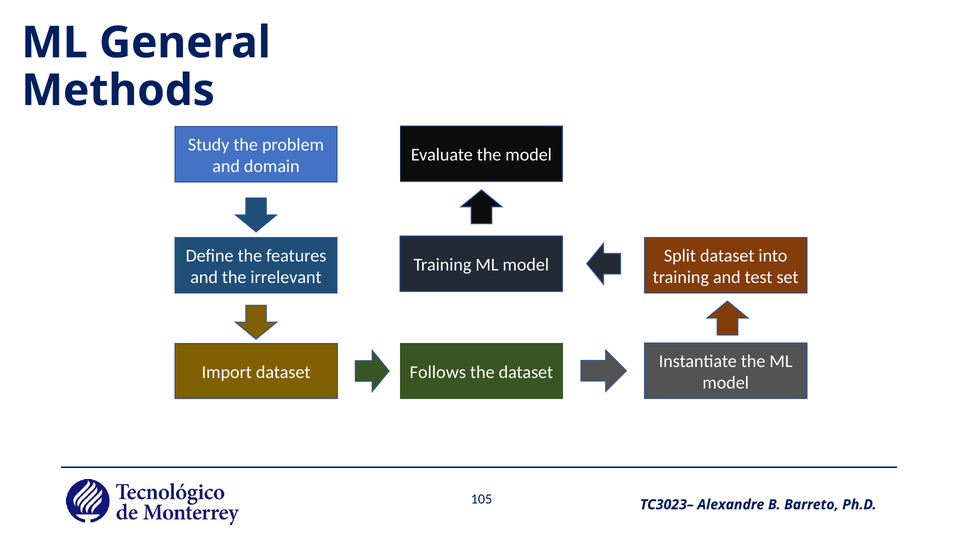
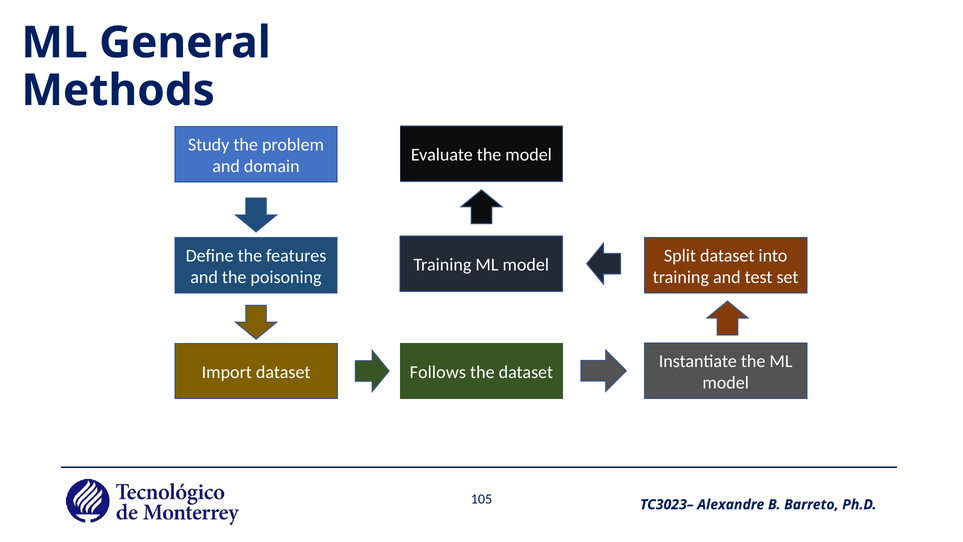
irrelevant: irrelevant -> poisoning (286, 277)
